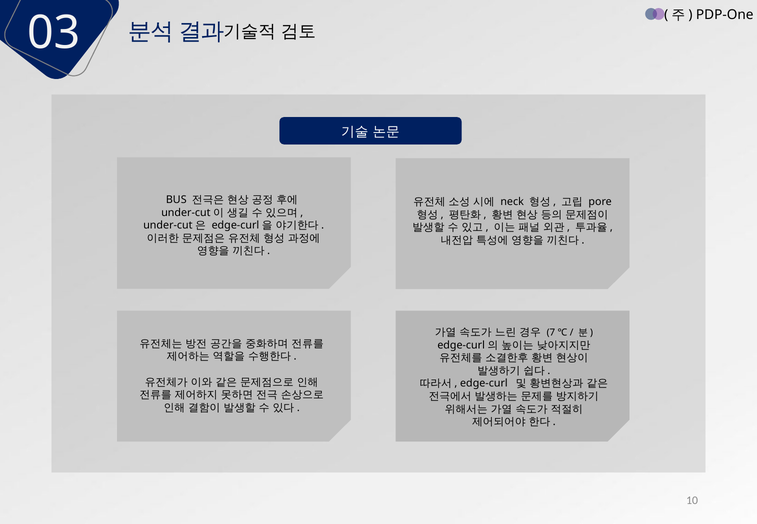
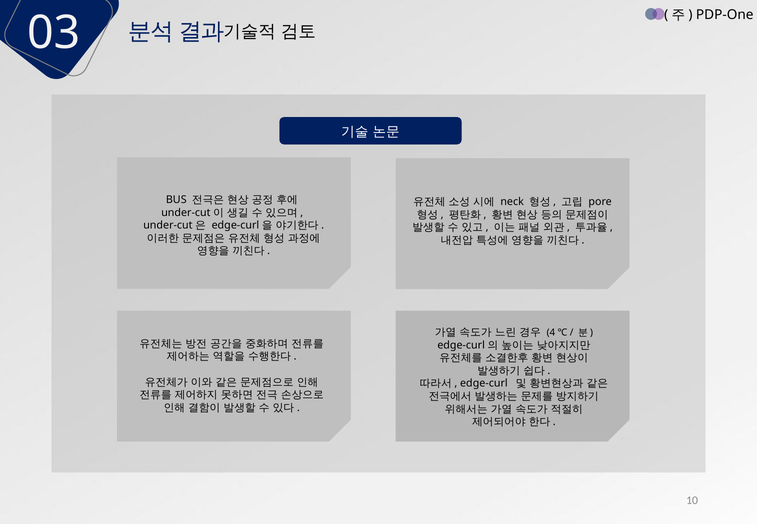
7: 7 -> 4 (551, 333)
